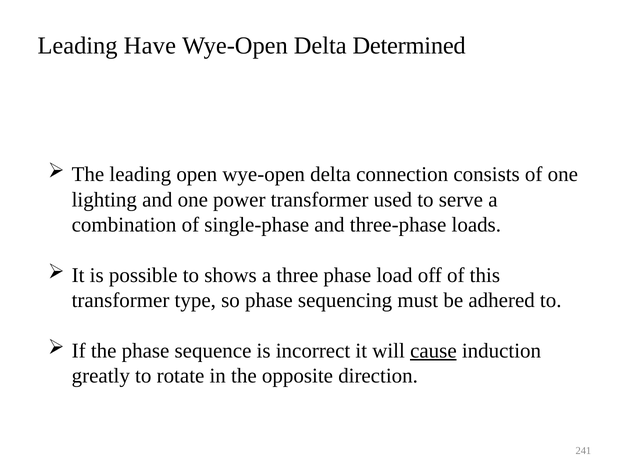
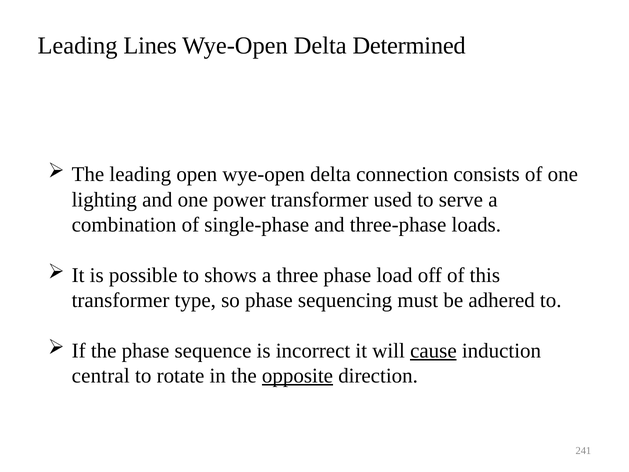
Have: Have -> Lines (150, 46)
greatly: greatly -> central (101, 376)
opposite underline: none -> present (297, 376)
